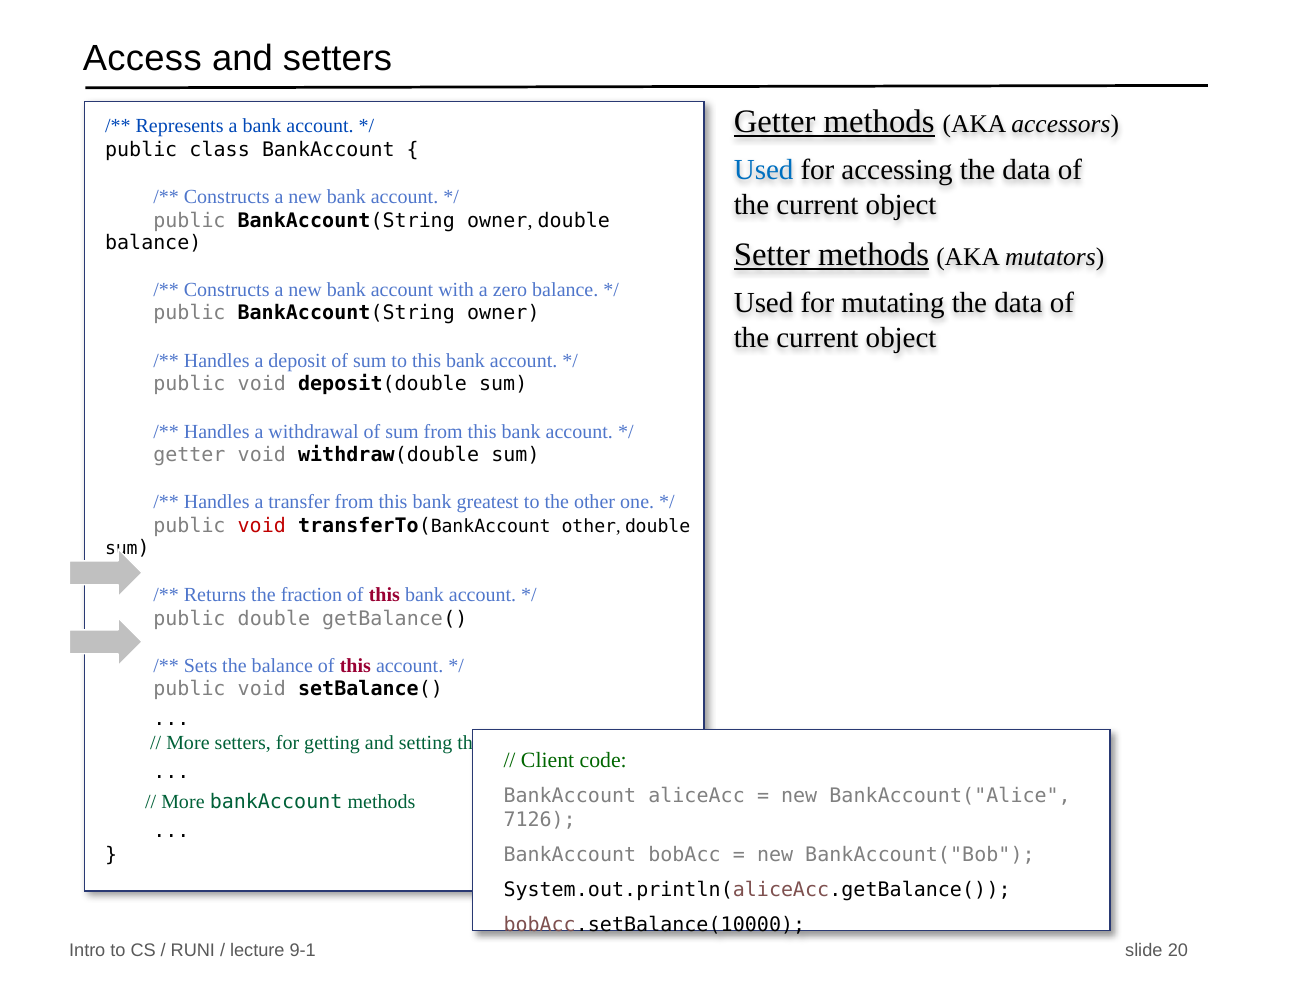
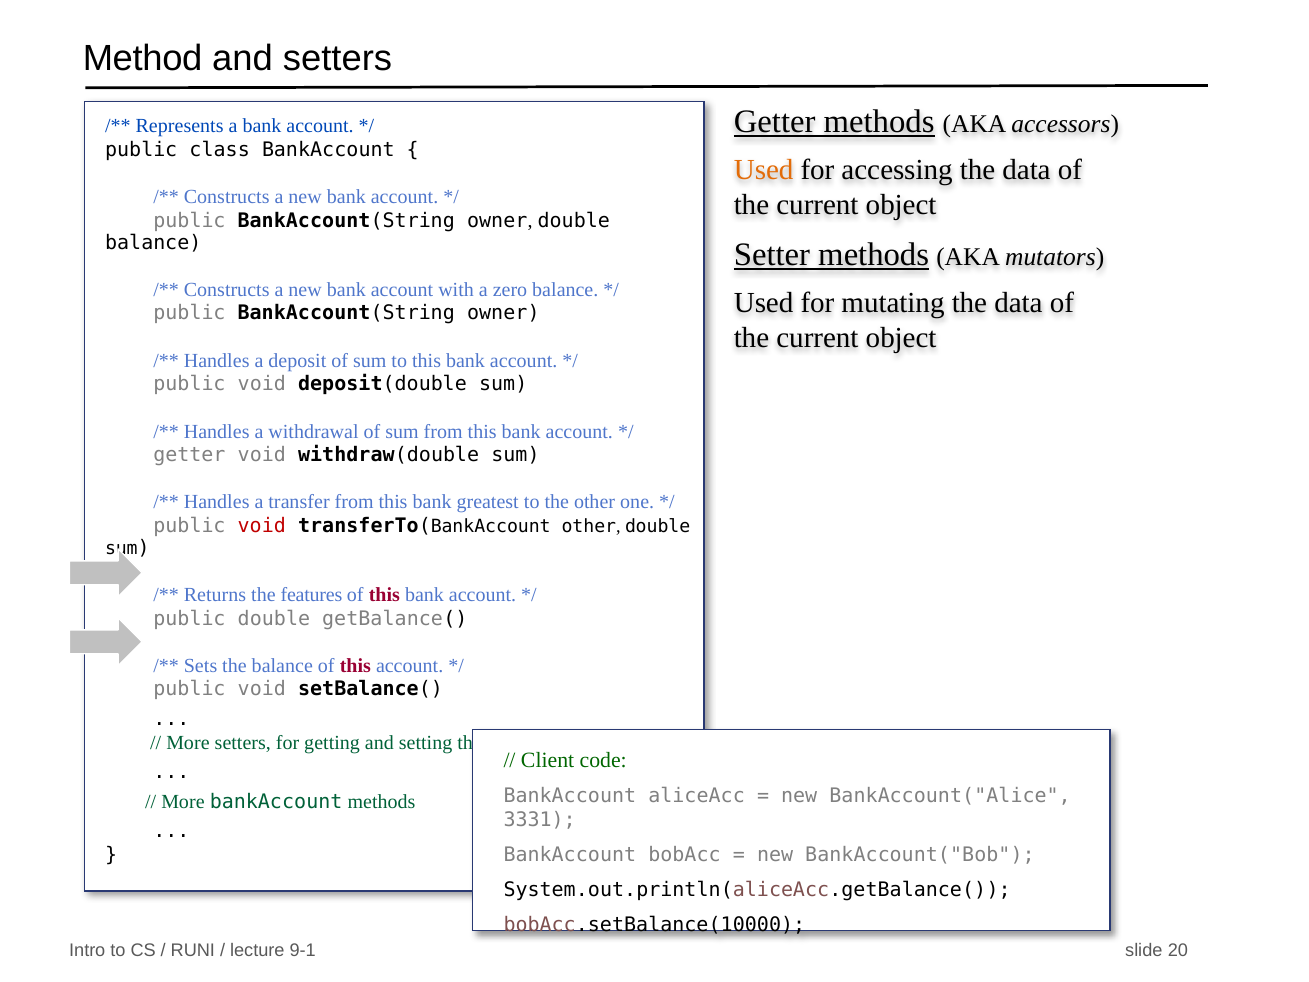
Access: Access -> Method (143, 59)
Used colour: blue -> orange (764, 170)
fraction: fraction -> features (311, 595)
7126: 7126 -> 3331 (540, 820)
